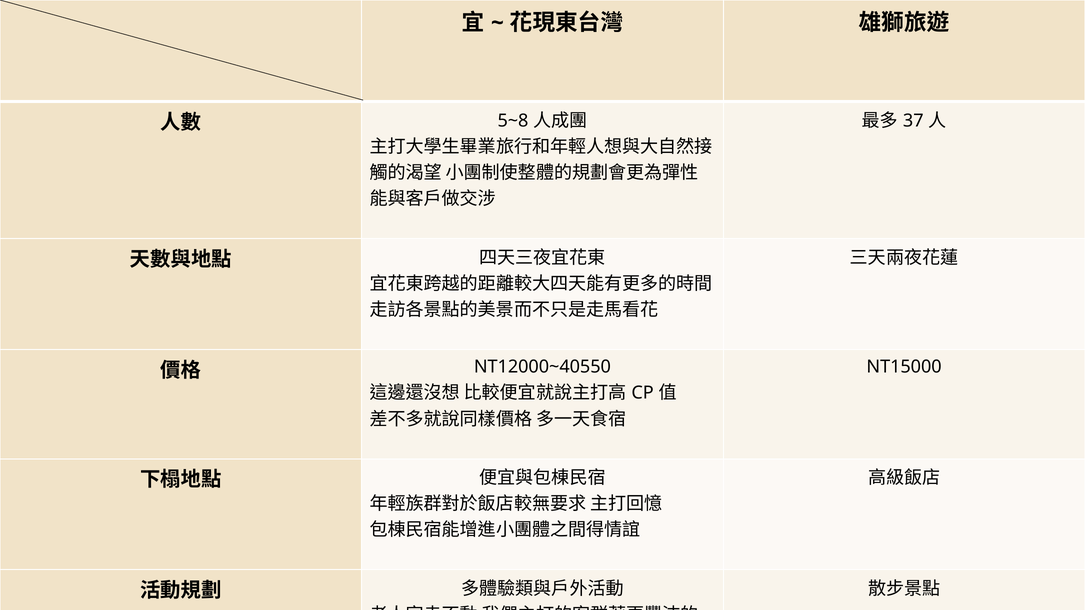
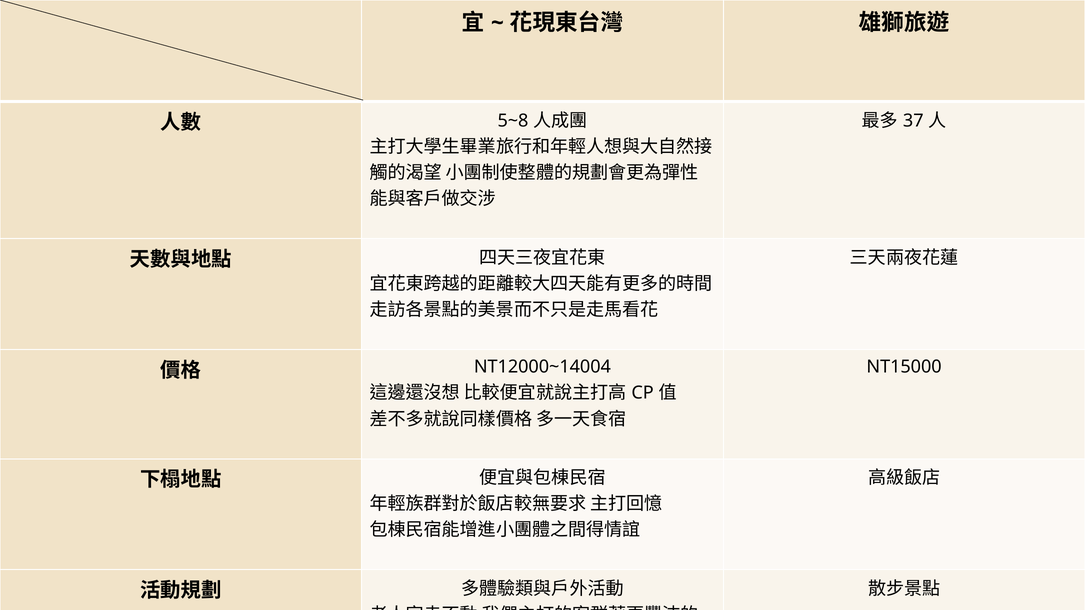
NT12000~40550: NT12000~40550 -> NT12000~14004 (542, 367)
